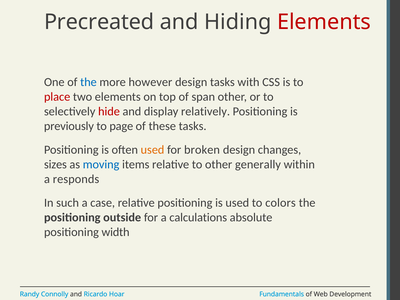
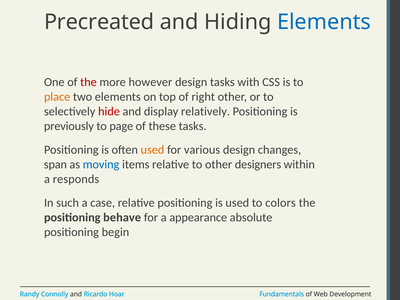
Elements colour: red -> blue (324, 22)
the colour: blue -> red (88, 82)
place colour: red -> orange (57, 97)
span: span -> right (203, 97)
broken: broken -> various (202, 150)
sizes: sizes -> span (55, 165)
generally: generally -> designers (258, 165)
outside: outside -> behave (122, 218)
calculations: calculations -> appearance (198, 218)
width: width -> begin (115, 232)
